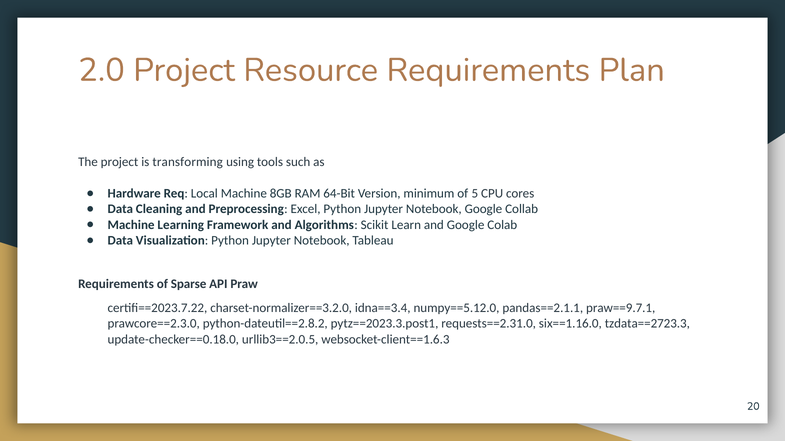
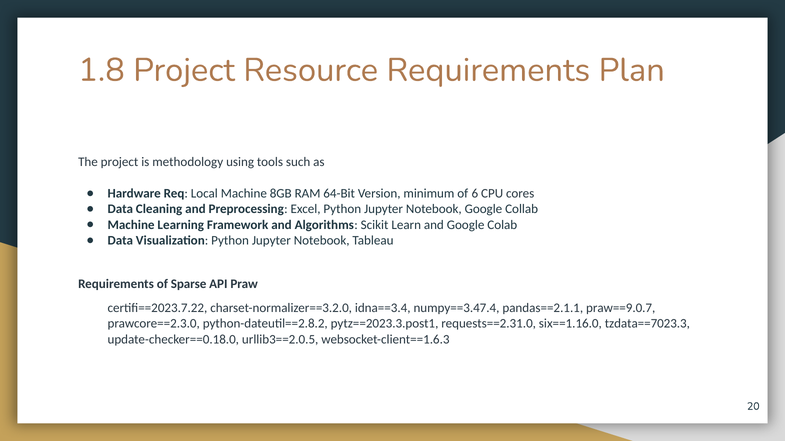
2.0: 2.0 -> 1.8 (102, 70)
transforming: transforming -> methodology (188, 162)
5: 5 -> 6 (475, 194)
numpy==5.12.0: numpy==5.12.0 -> numpy==3.47.4 (456, 308)
praw==9.7.1: praw==9.7.1 -> praw==9.0.7 (621, 308)
tzdata==2723.3: tzdata==2723.3 -> tzdata==7023.3 (647, 324)
